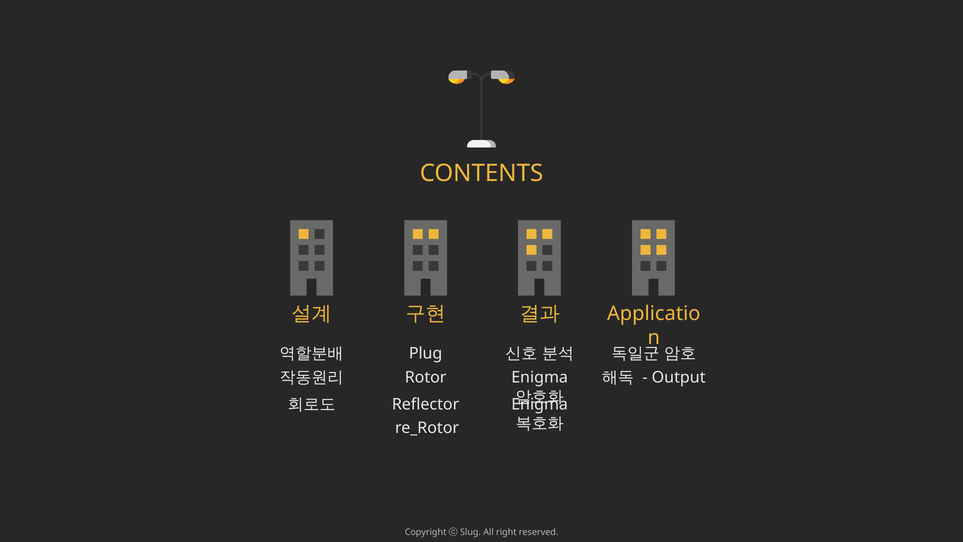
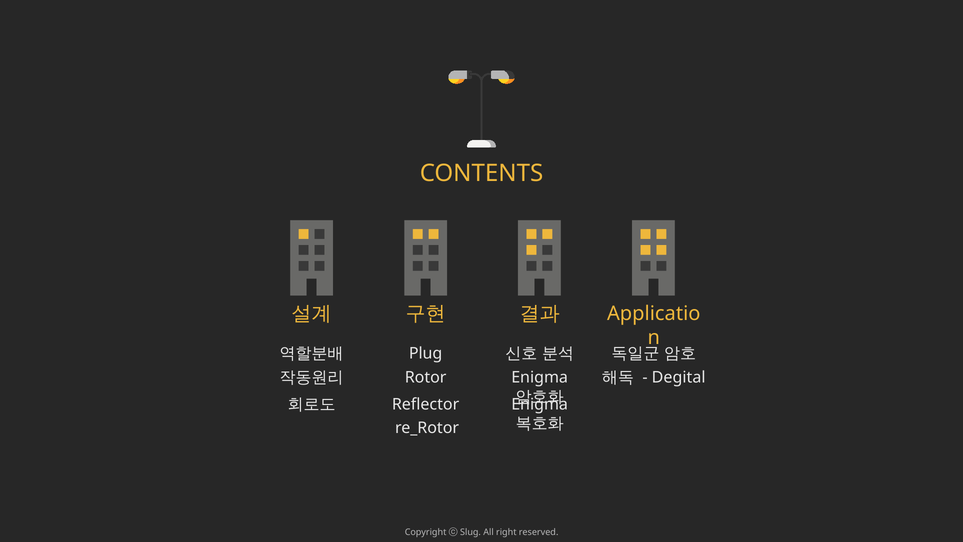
Output: Output -> Degital (679, 377)
